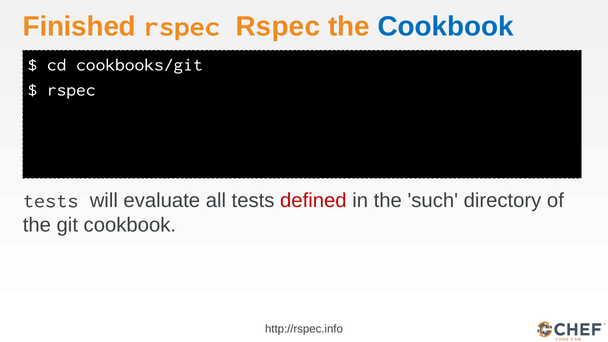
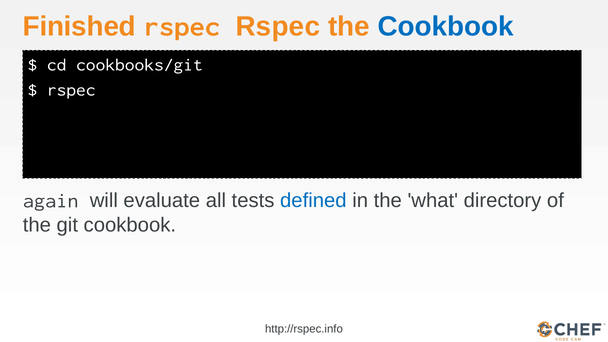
tests: tests -> again (51, 201)
defined colour: red -> blue (313, 201)
such: such -> what (433, 201)
